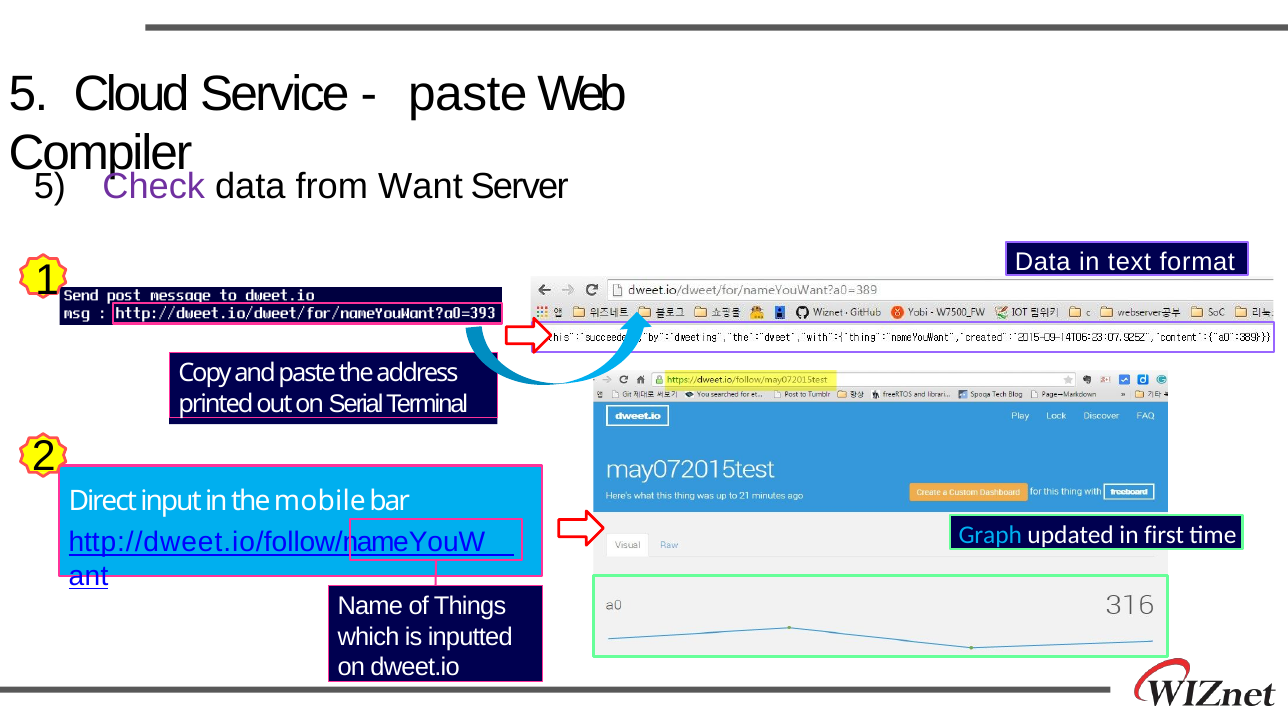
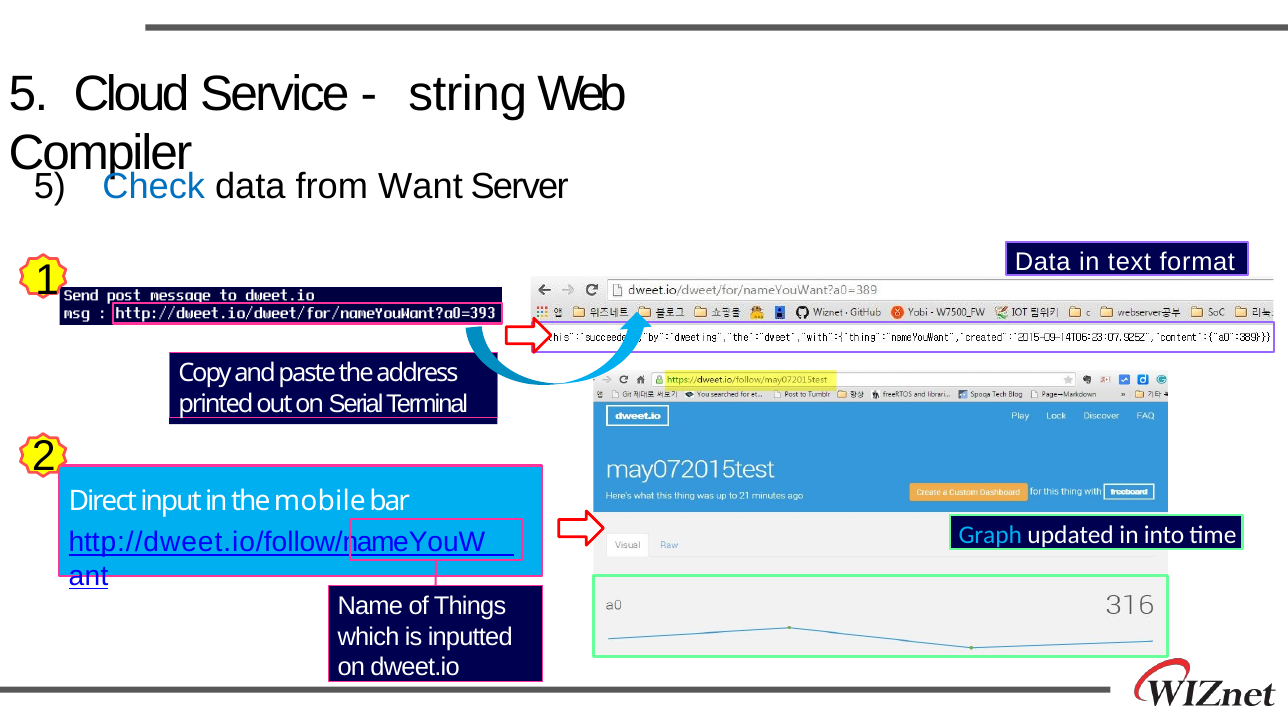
paste: paste -> string (468, 94)
Check colour: purple -> blue (154, 187)
first: first -> into (1164, 535)
